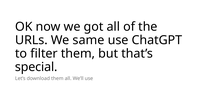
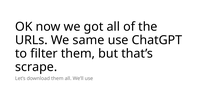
special: special -> scrape (36, 67)
